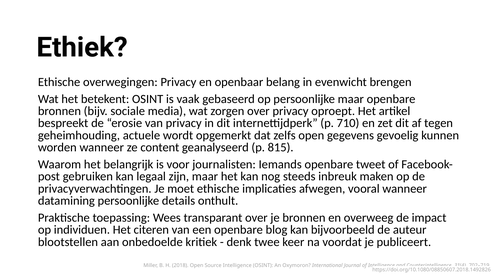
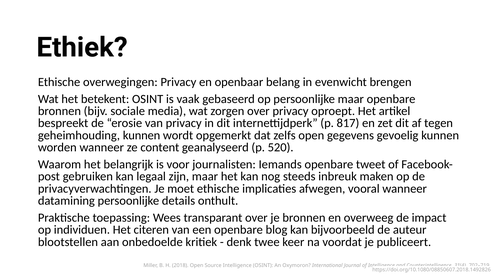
710: 710 -> 817 (348, 123)
geheimhouding actuele: actuele -> kunnen (142, 135)
815: 815 -> 520 (281, 147)
